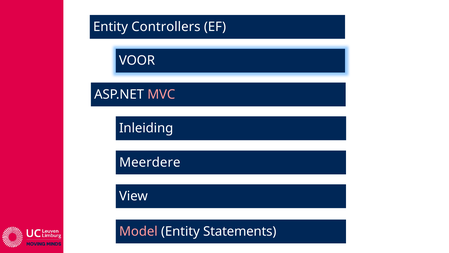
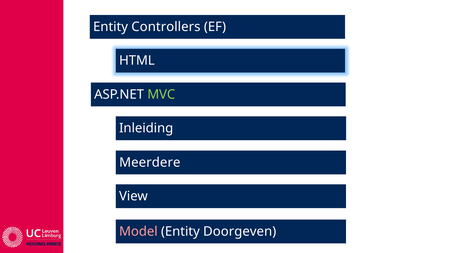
VOOR: VOOR -> HTML (137, 60)
MVC colour: pink -> light green (161, 94)
Statements: Statements -> Doorgeven (240, 231)
